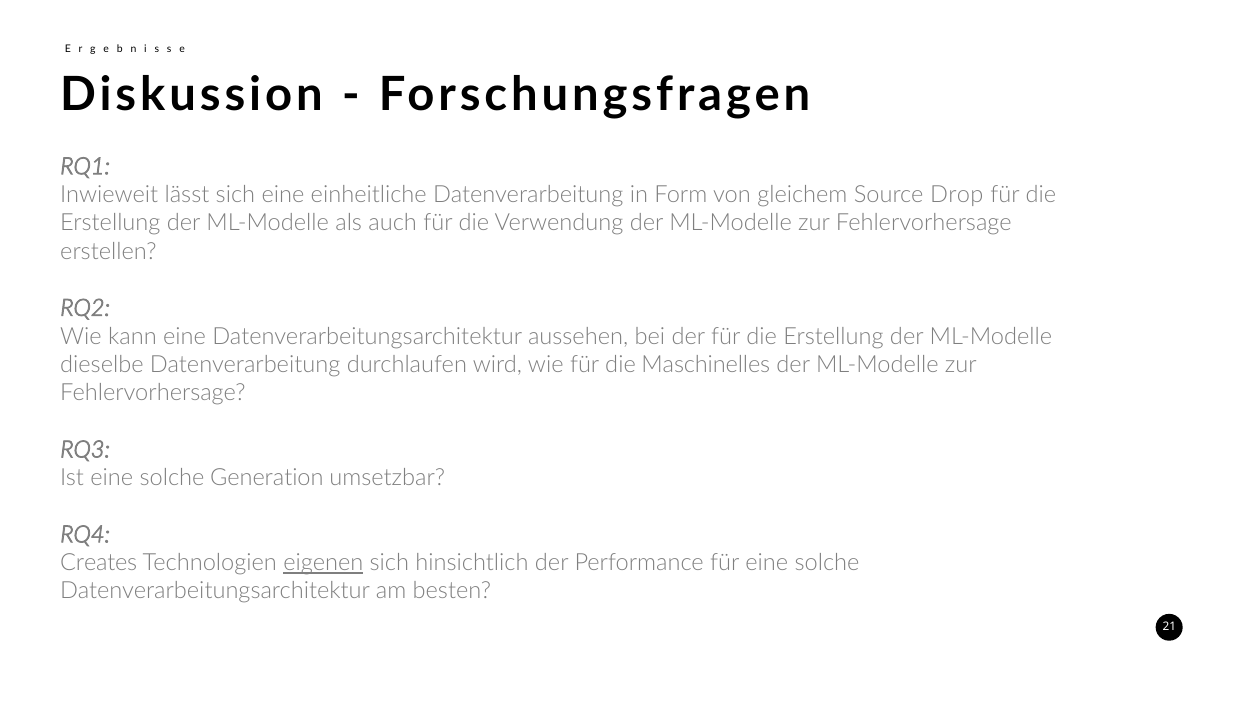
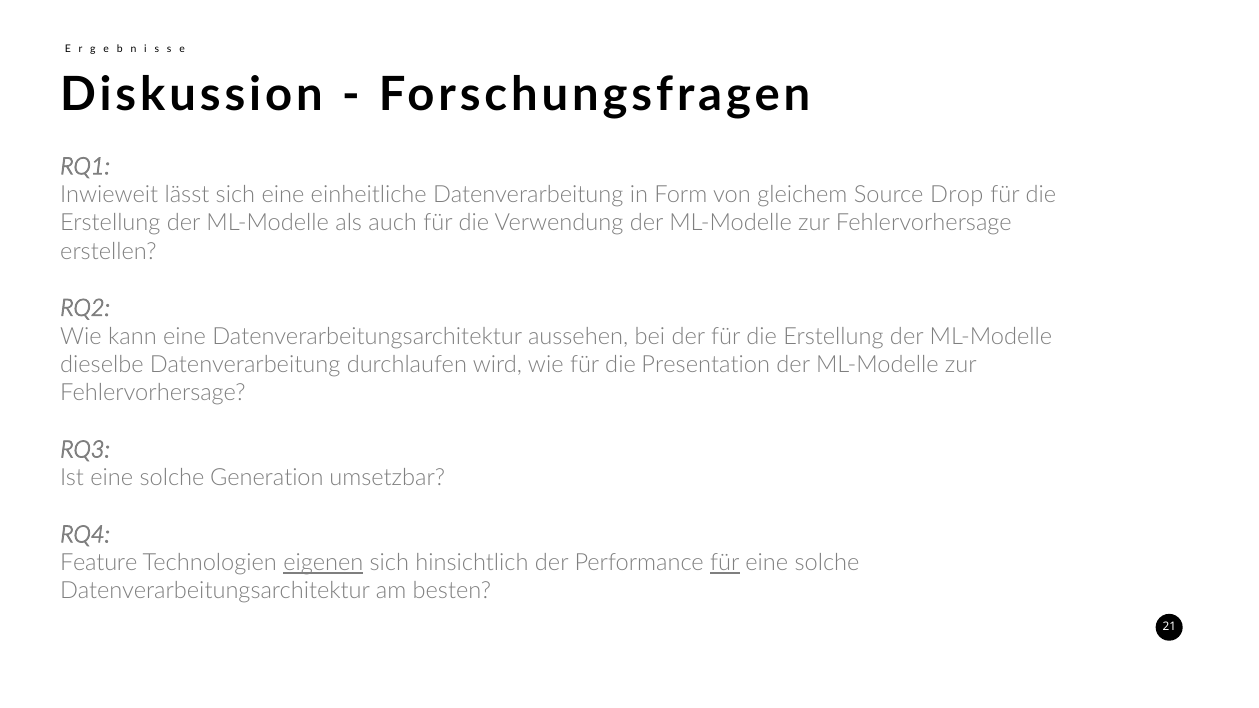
Maschinelles: Maschinelles -> Presentation (706, 365)
Creates: Creates -> Feature (99, 563)
für underline: none -> present (725, 563)
